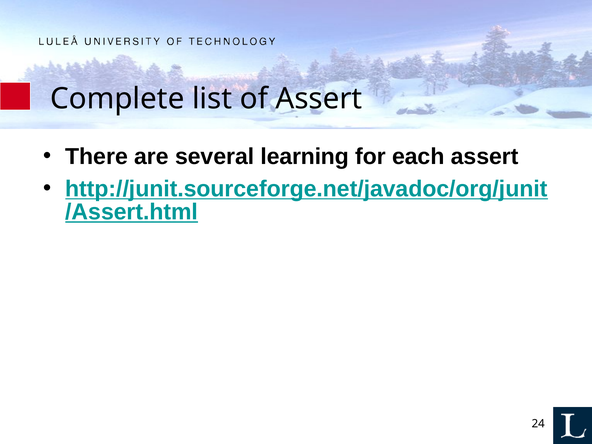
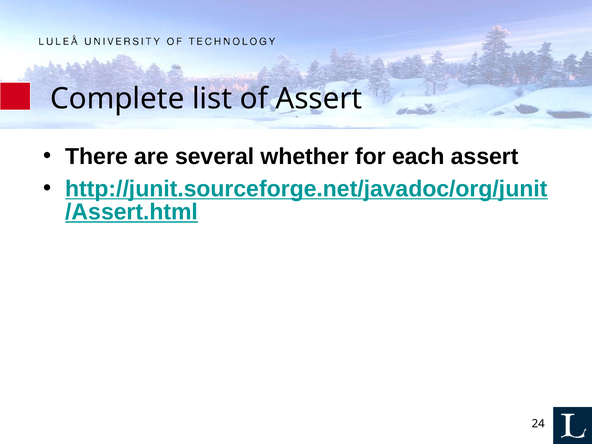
learning: learning -> whether (305, 157)
